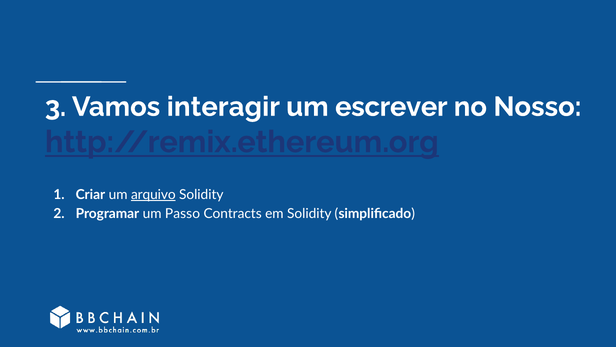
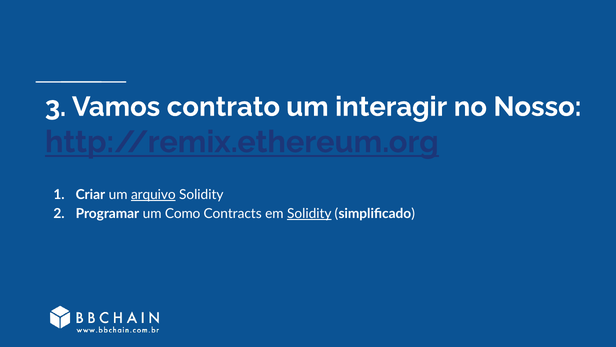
interagir: interagir -> contrato (223, 107)
escrever: escrever -> interagir (391, 107)
Passo: Passo -> Como (183, 213)
Solidity underline: none -> present (309, 213)
